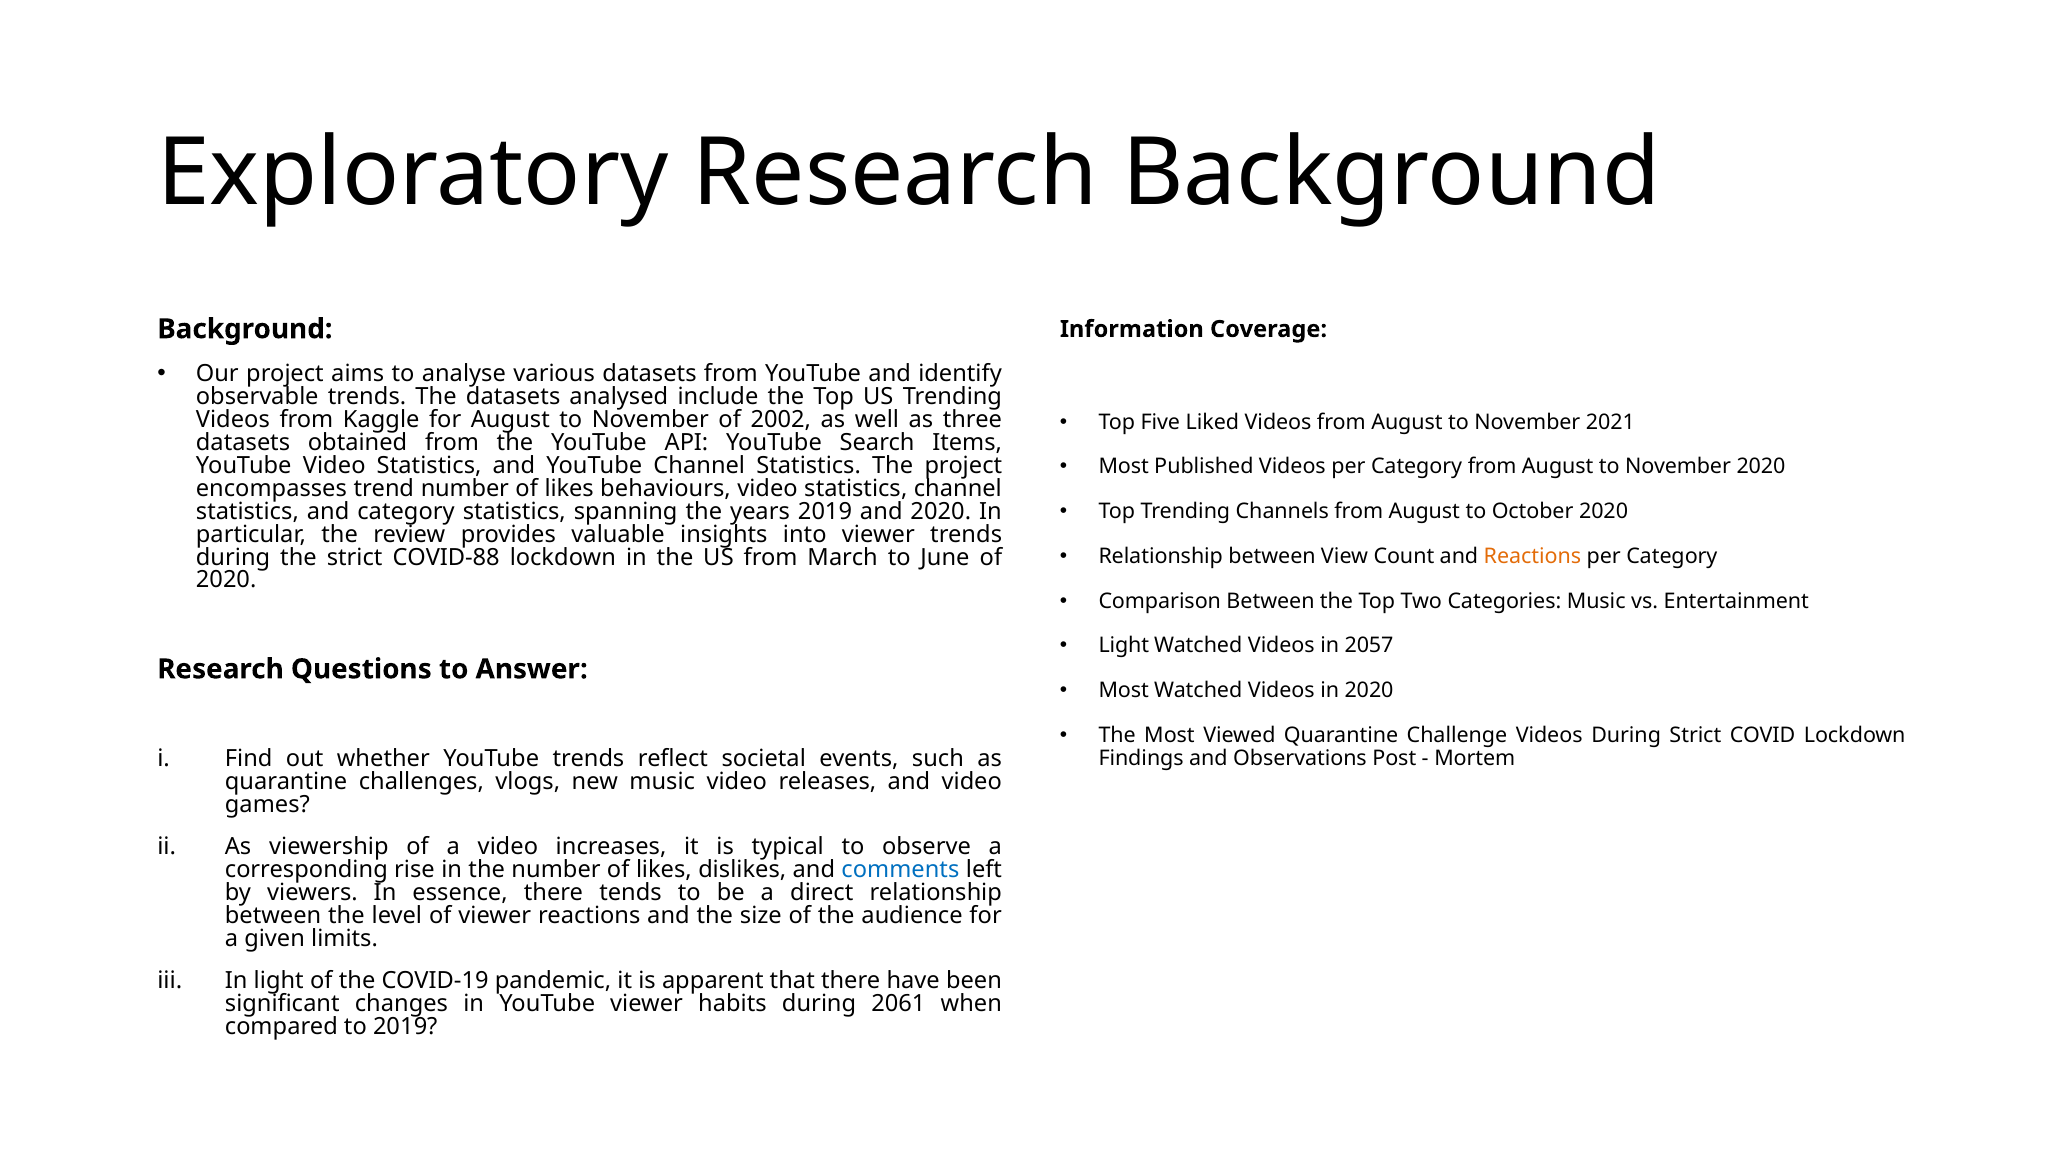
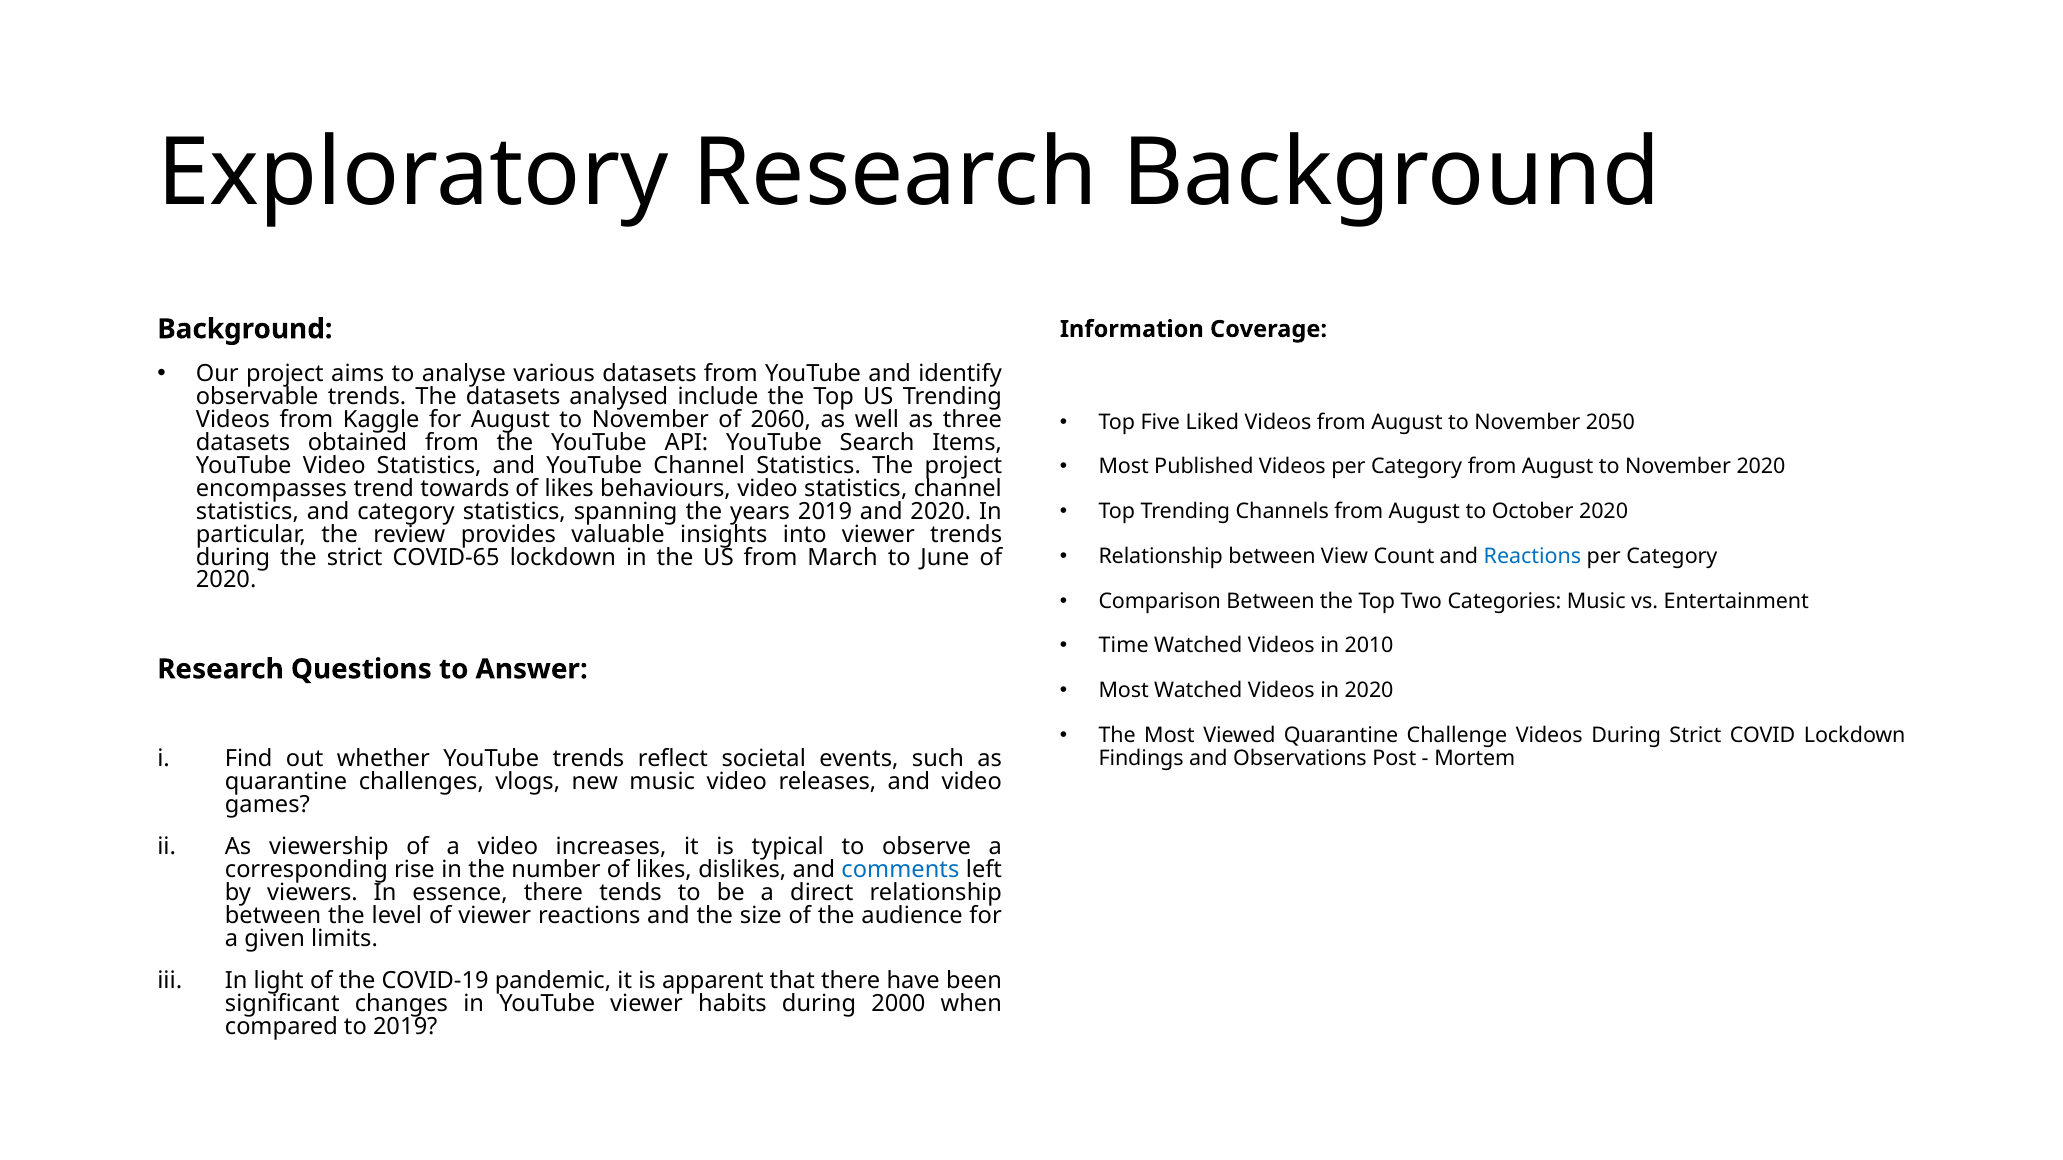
2021: 2021 -> 2050 (1610, 422)
2002: 2002 -> 2060 (781, 420)
trend number: number -> towards (465, 489)
Reactions colour: orange -> blue (1532, 556)
COVID-88: COVID-88 -> COVID-65 (446, 557)
Light: Light -> Time (1124, 646)
2057: 2057 -> 2010 (1369, 646)
2061: 2061 -> 2000 (898, 1004)
